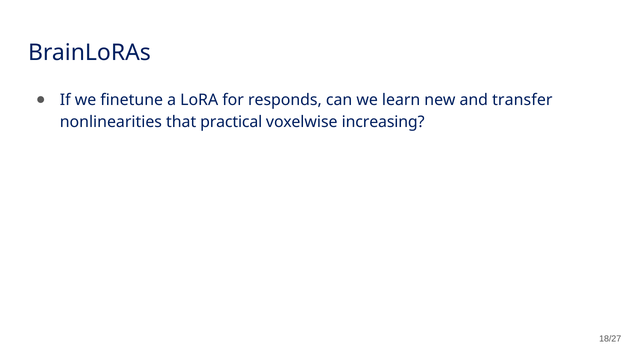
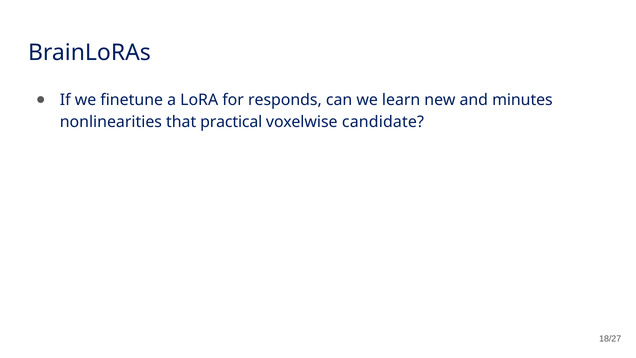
transfer: transfer -> minutes (522, 100)
increasing: increasing -> candidate (383, 122)
